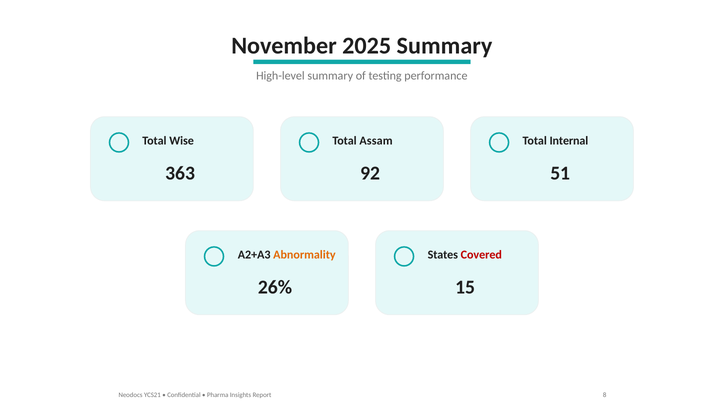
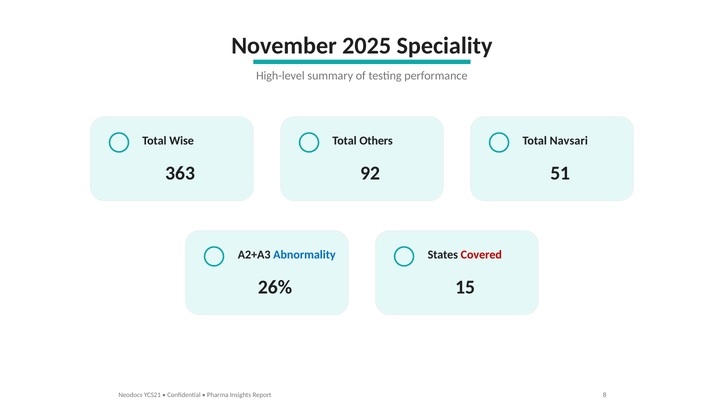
2025 Summary: Summary -> Speciality (445, 46)
Assam: Assam -> Others (376, 141)
Internal: Internal -> Navsari (569, 141)
Abnormality colour: orange -> blue (304, 255)
